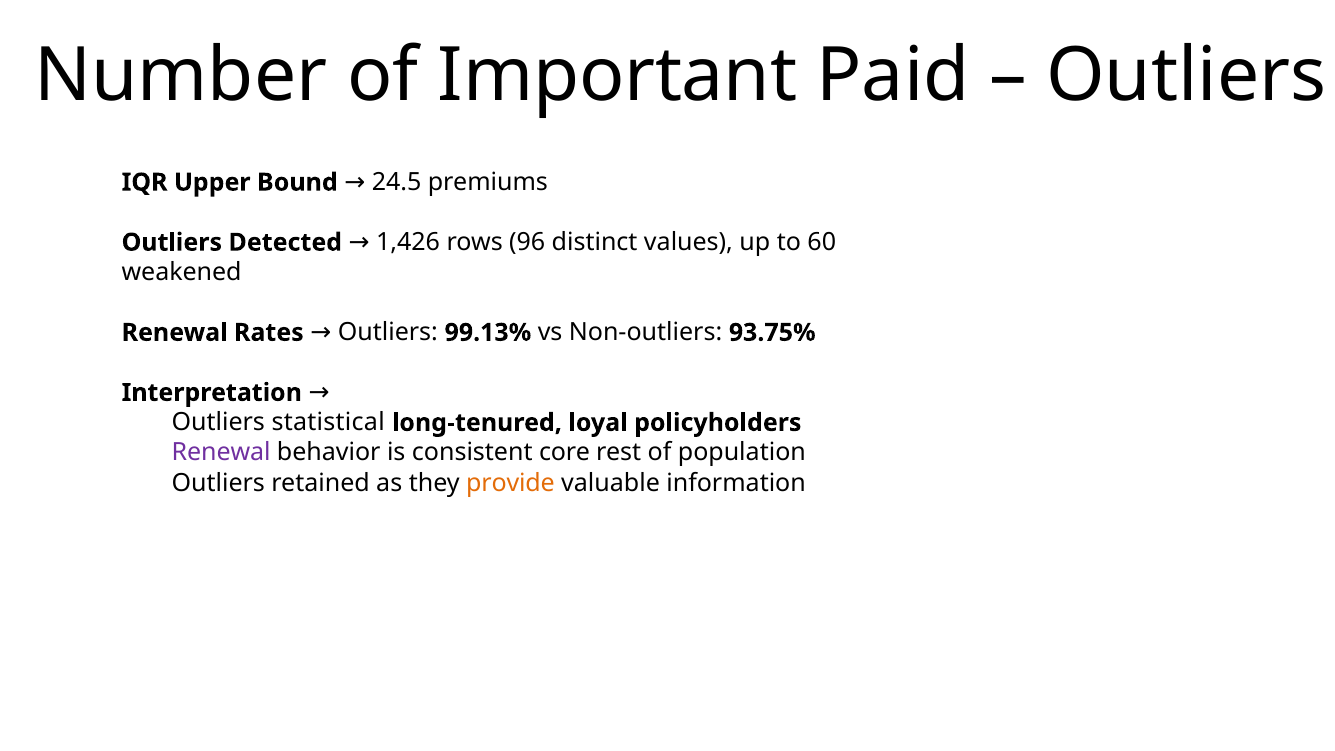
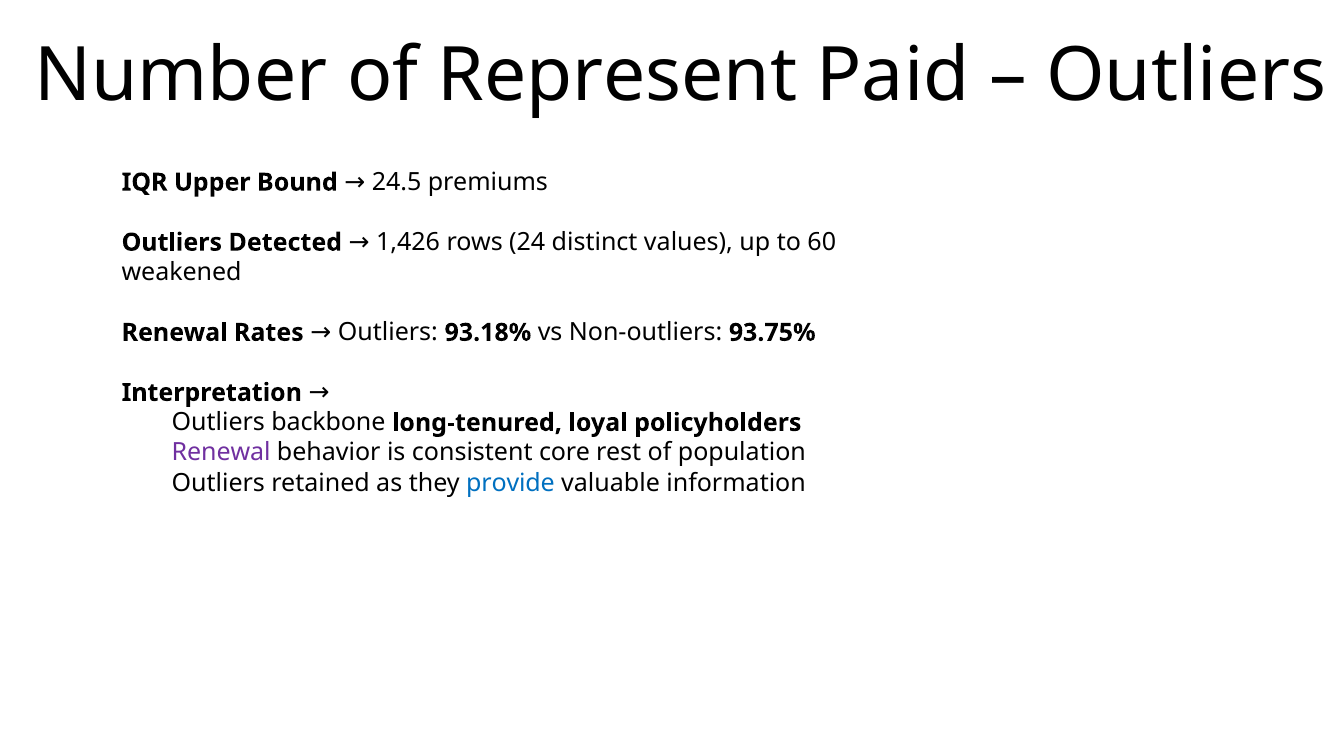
Important: Important -> Represent (617, 76)
96: 96 -> 24 (527, 242)
99.13%: 99.13% -> 93.18% (488, 333)
statistical: statistical -> backbone (328, 423)
provide colour: orange -> blue (510, 483)
